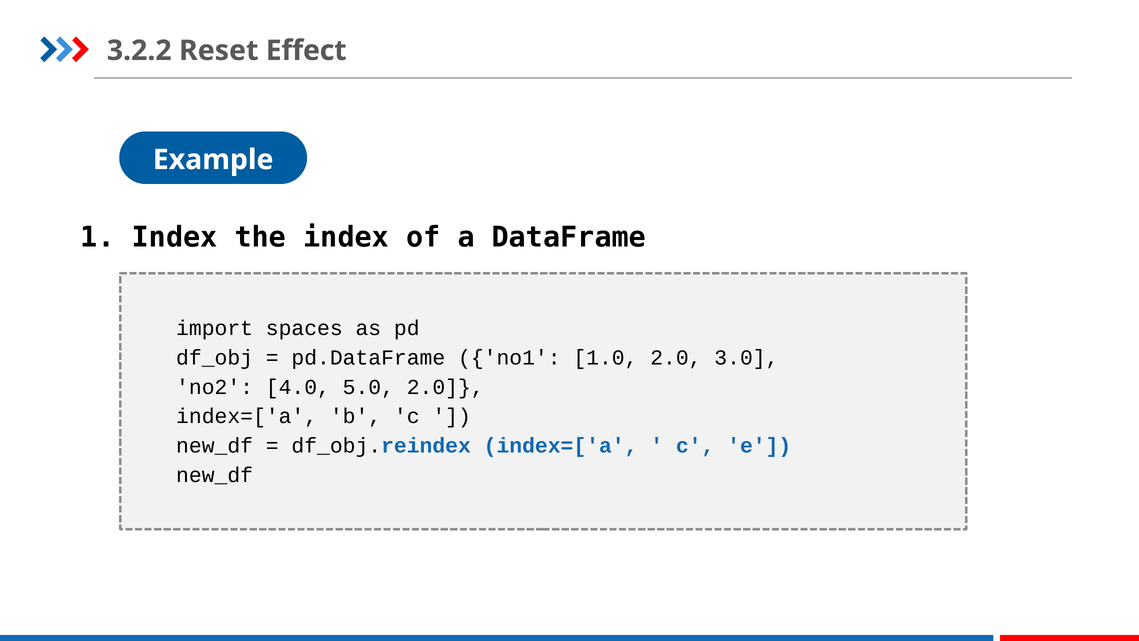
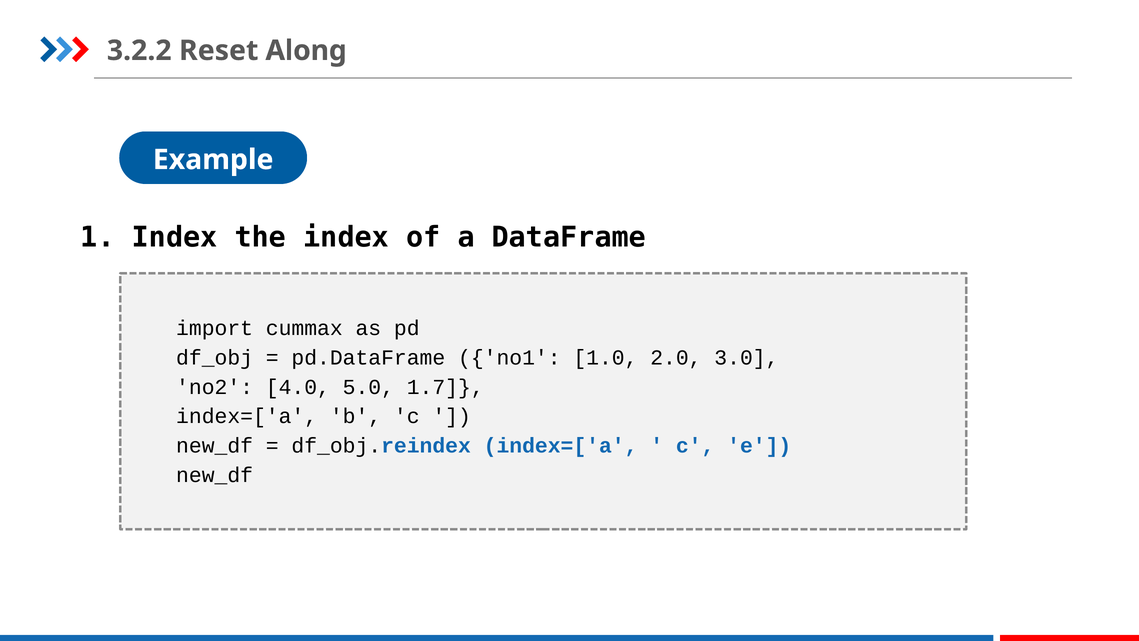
Effect: Effect -> Along (306, 51)
spaces: spaces -> cummax (304, 328)
5.0 2.0: 2.0 -> 1.7 (445, 387)
